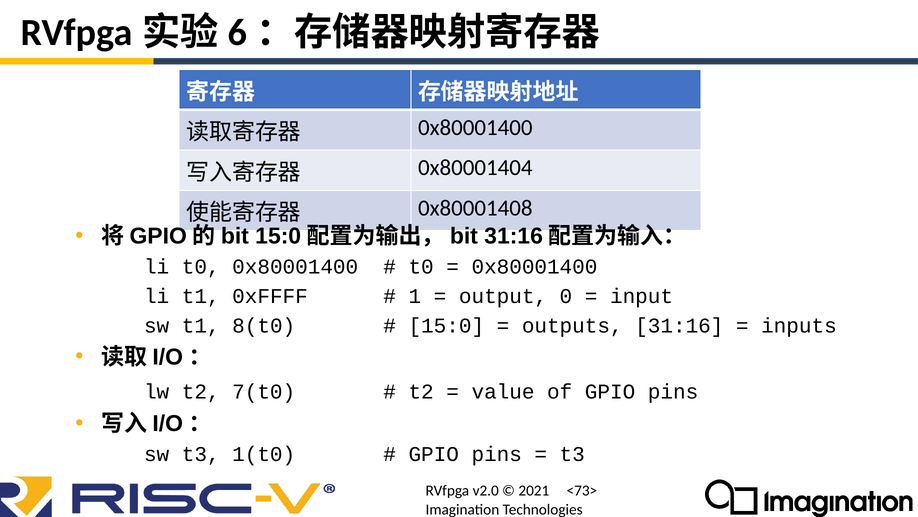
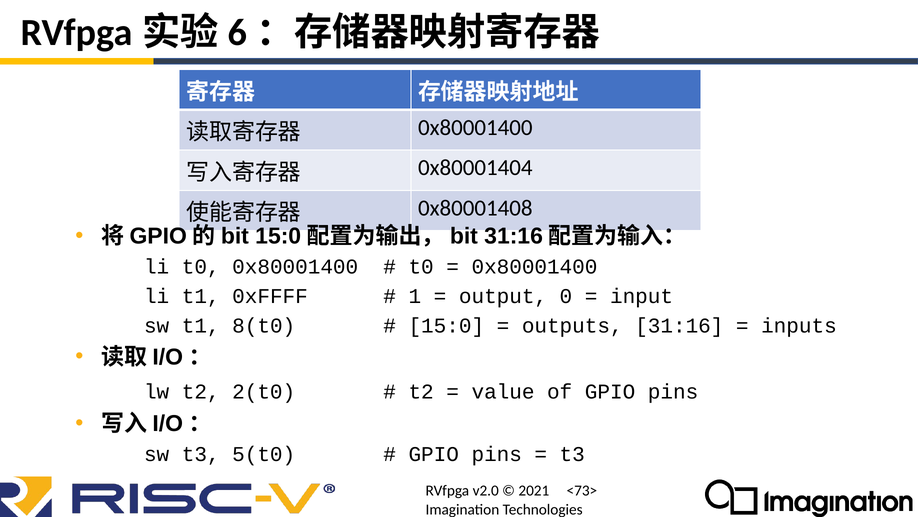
7(t0: 7(t0 -> 2(t0 (264, 392)
1(t0: 1(t0 -> 5(t0 (264, 454)
